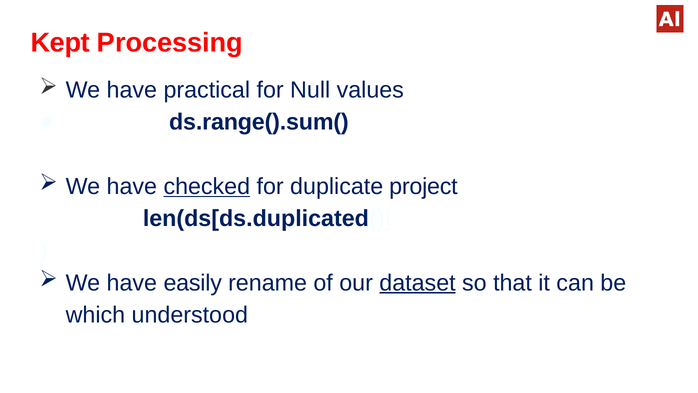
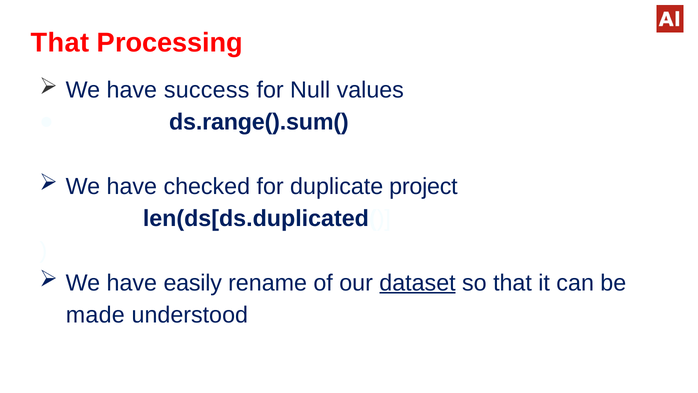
Kept: Kept -> That (60, 43)
practical: practical -> success (207, 90)
checked underline: present -> none (207, 186)
which: which -> made (95, 315)
